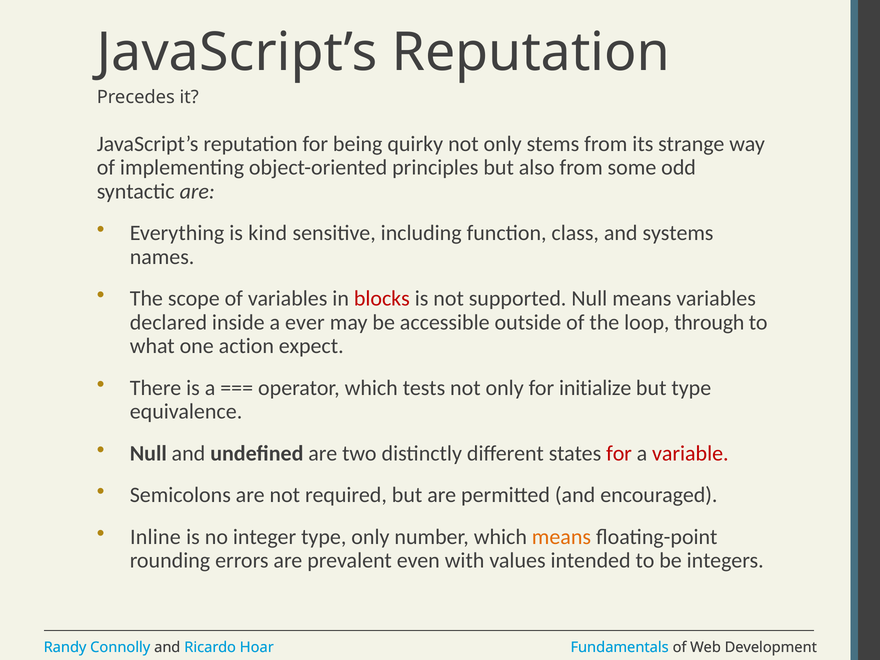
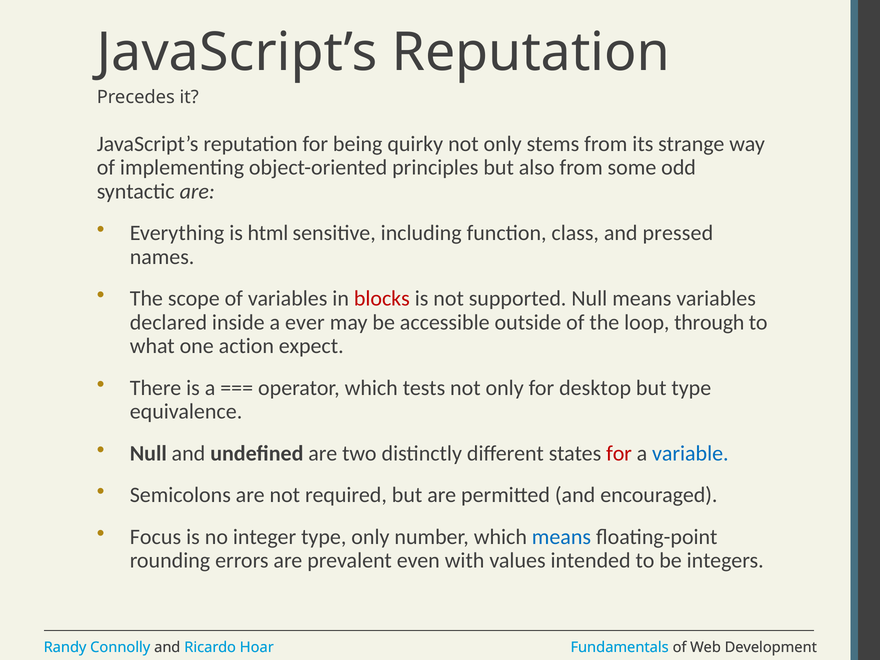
kind: kind -> html (268, 233)
systems: systems -> pressed (678, 233)
initialize: initialize -> desktop (595, 388)
variable colour: red -> blue (690, 453)
Inline: Inline -> Focus (155, 537)
means colour: orange -> blue (561, 537)
